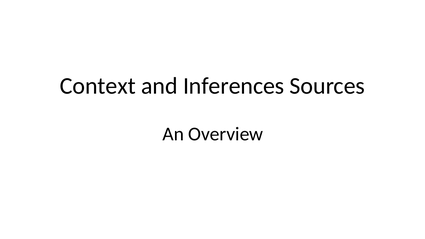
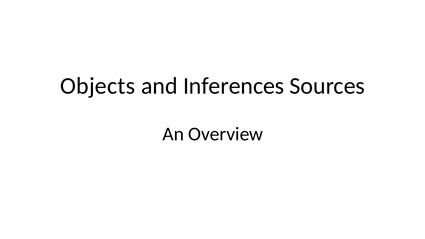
Context: Context -> Objects (98, 86)
